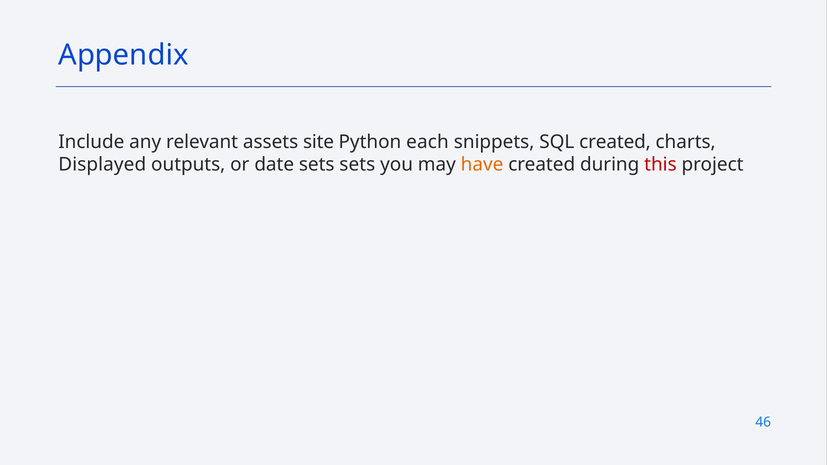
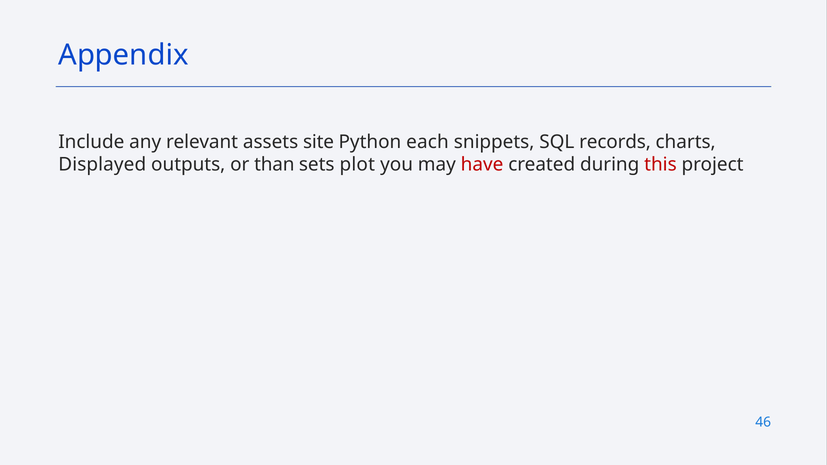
SQL created: created -> records (615, 142)
date: date -> than (274, 165)
sets sets: sets -> plot (357, 165)
have colour: orange -> red (482, 165)
